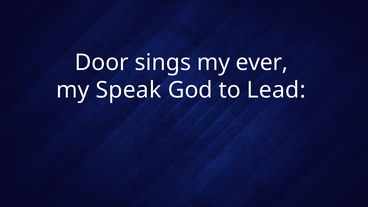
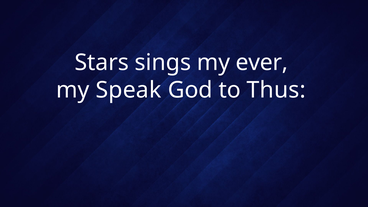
Door: Door -> Stars (102, 63)
Lead: Lead -> Thus (276, 90)
